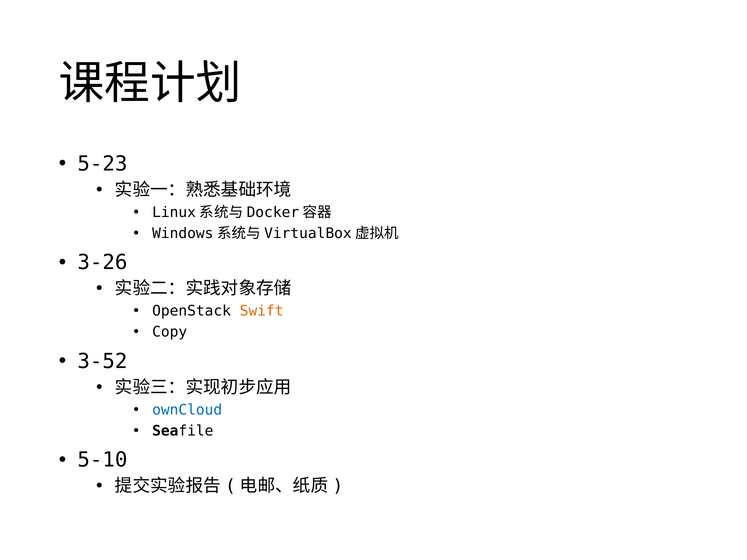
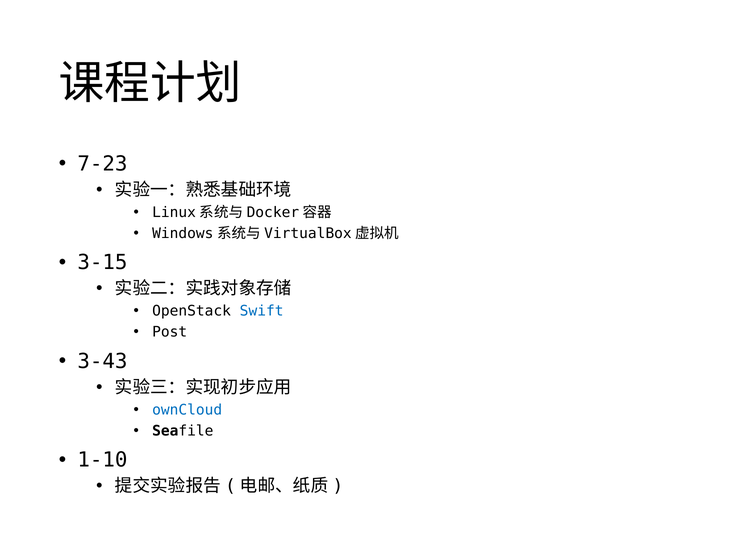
5-23: 5-23 -> 7-23 (102, 164)
3-26: 3-26 -> 3-15 (102, 263)
Swift colour: orange -> blue (262, 311)
Copy: Copy -> Post (170, 332)
3-52: 3-52 -> 3-43 (102, 362)
5-10: 5-10 -> 1-10 (102, 460)
